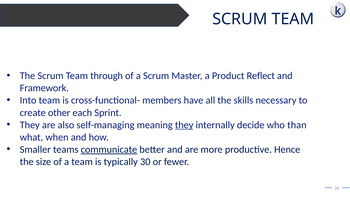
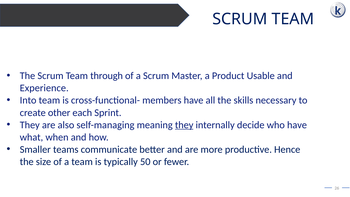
Reflect: Reflect -> Usable (261, 76)
Framework: Framework -> Experience (44, 88)
who than: than -> have (297, 125)
communicate underline: present -> none (109, 149)
30: 30 -> 50 (145, 162)
